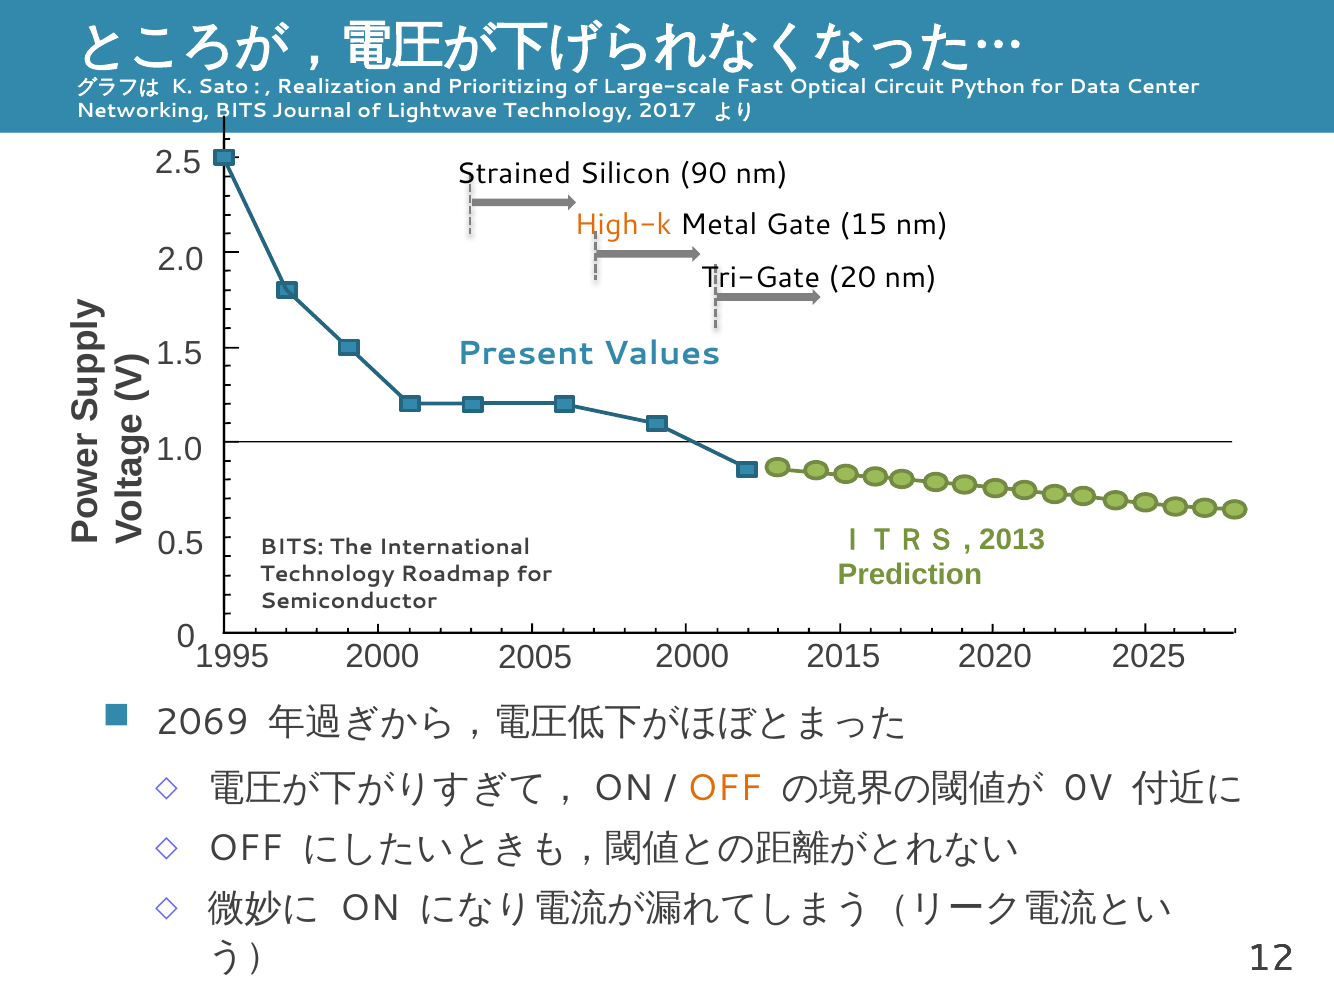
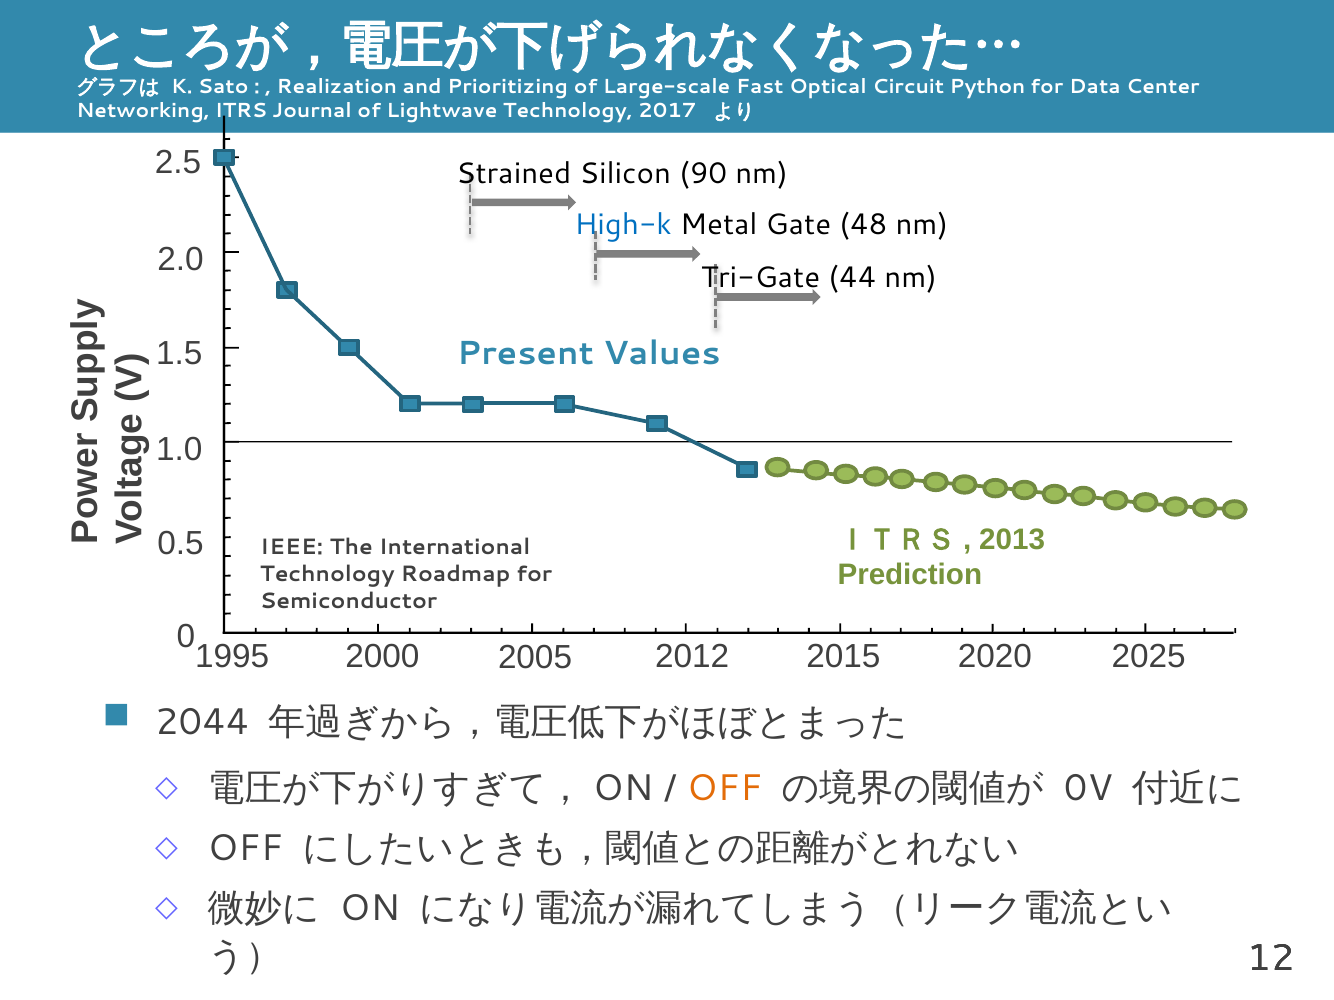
Networking BITS: BITS -> ITRS (241, 111)
High-k colour: orange -> blue (623, 225)
15: 15 -> 48 (863, 225)
20: 20 -> 44 (852, 278)
BITS: BITS -> IEEE (292, 548)
2005 2000: 2000 -> 2012 (692, 657)
2069: 2069 -> 2044 (202, 723)
